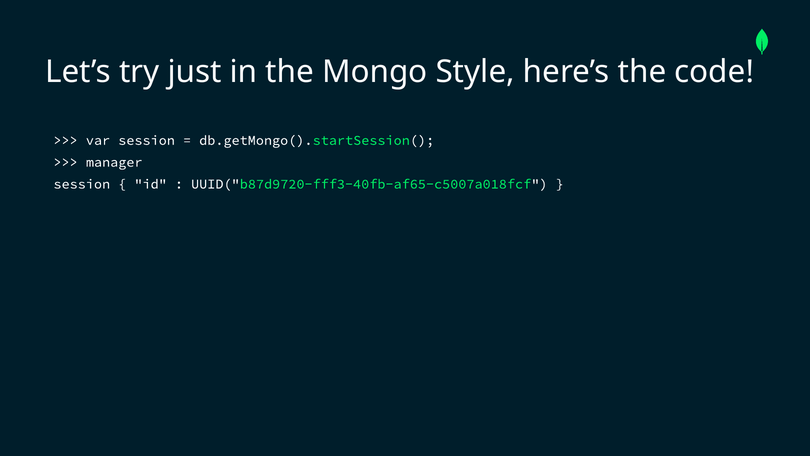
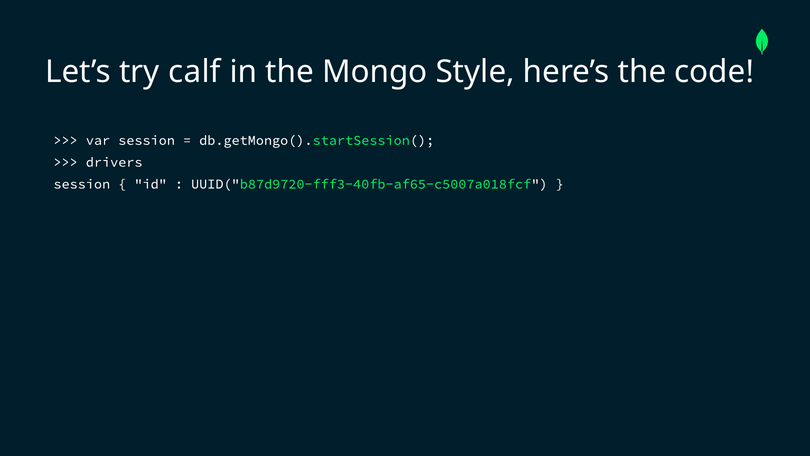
just: just -> calf (194, 72)
manager: manager -> drivers (114, 162)
